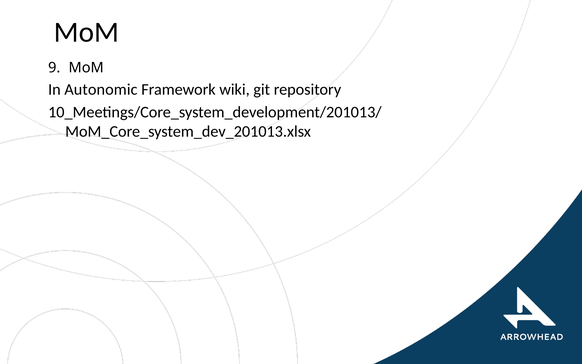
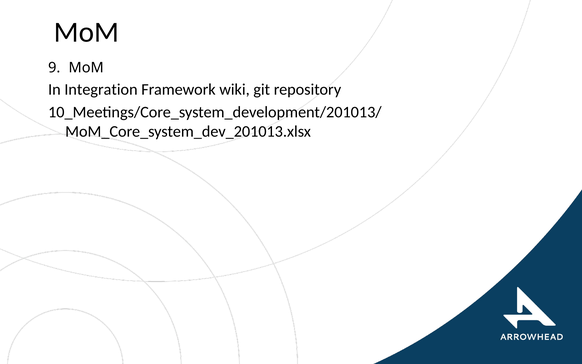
Autonomic: Autonomic -> Integration (101, 89)
